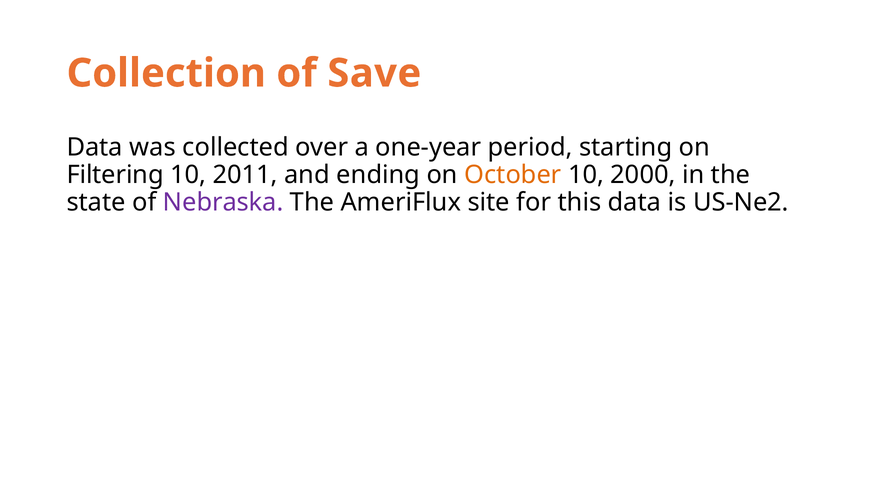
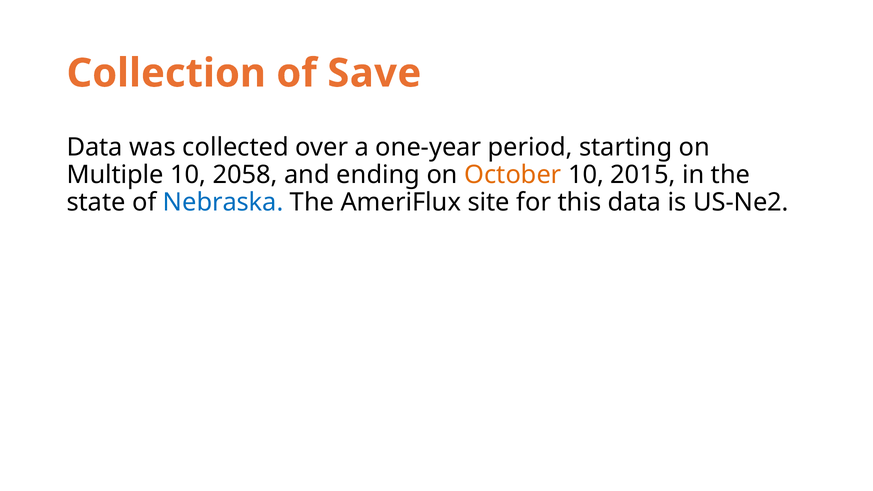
Filtering: Filtering -> Multiple (115, 175)
2011: 2011 -> 2058 (245, 175)
2000: 2000 -> 2015 (643, 175)
Nebraska colour: purple -> blue (223, 203)
